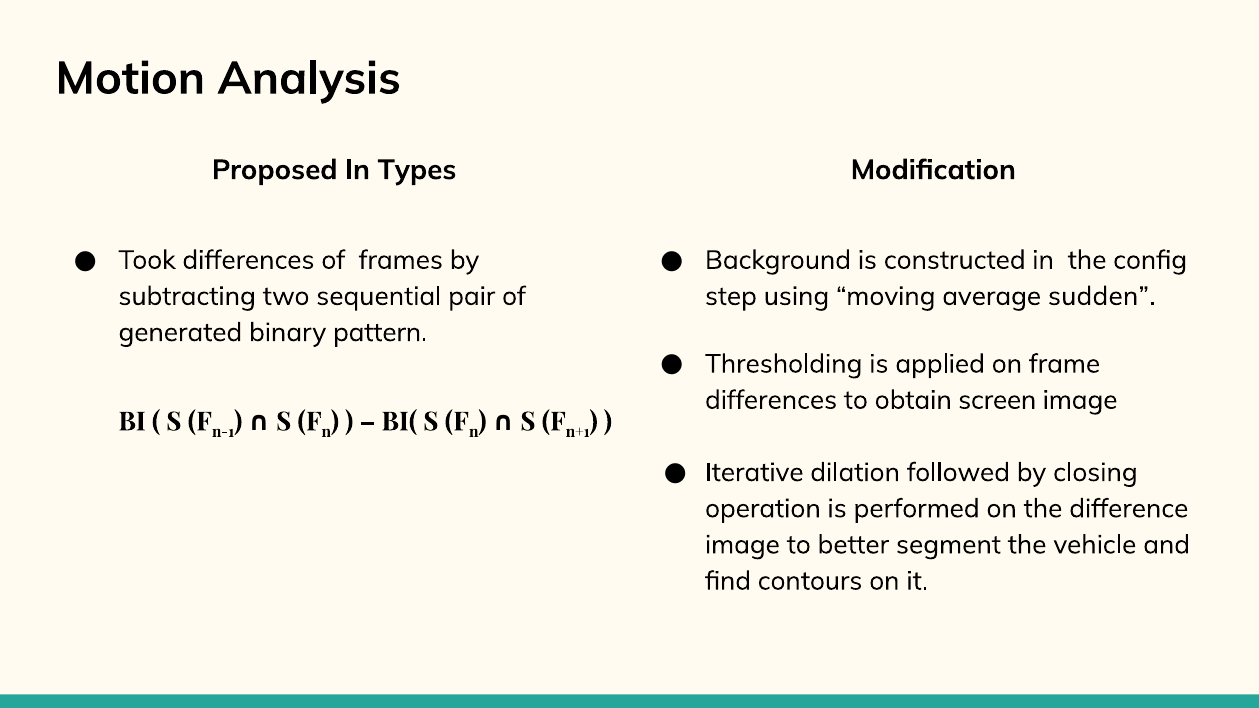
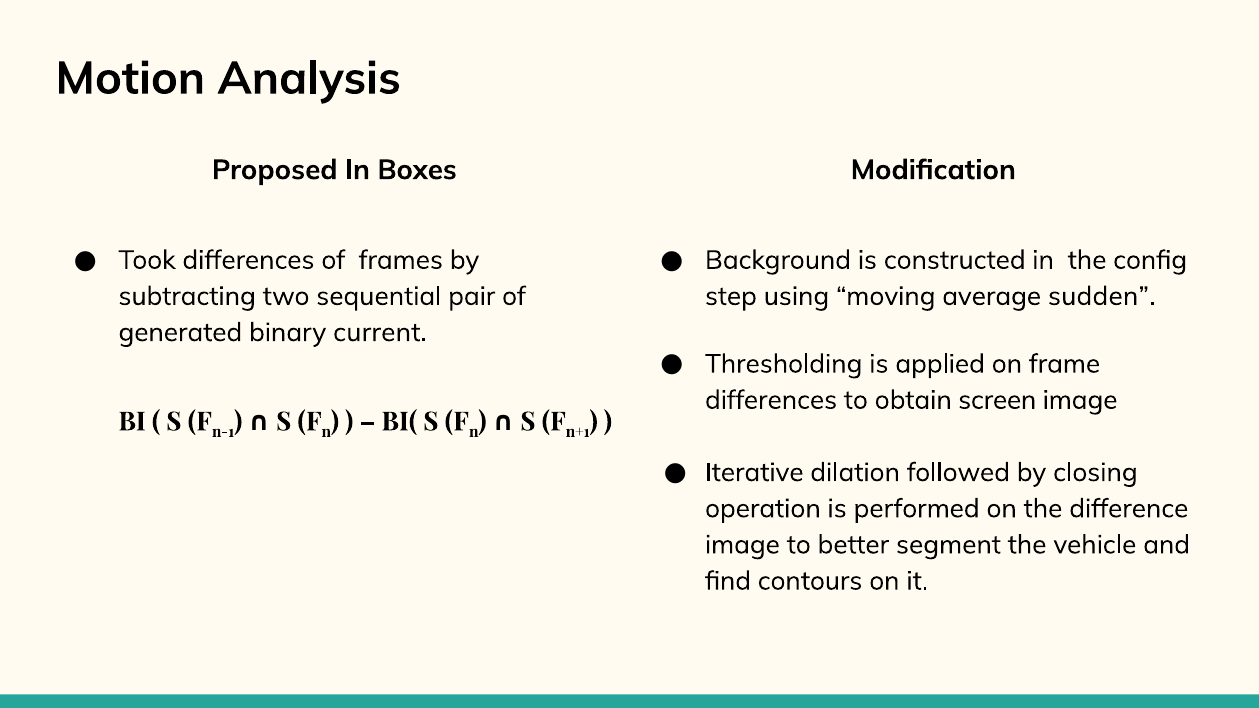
Types: Types -> Boxes (417, 170)
pattern: pattern -> current (380, 333)
